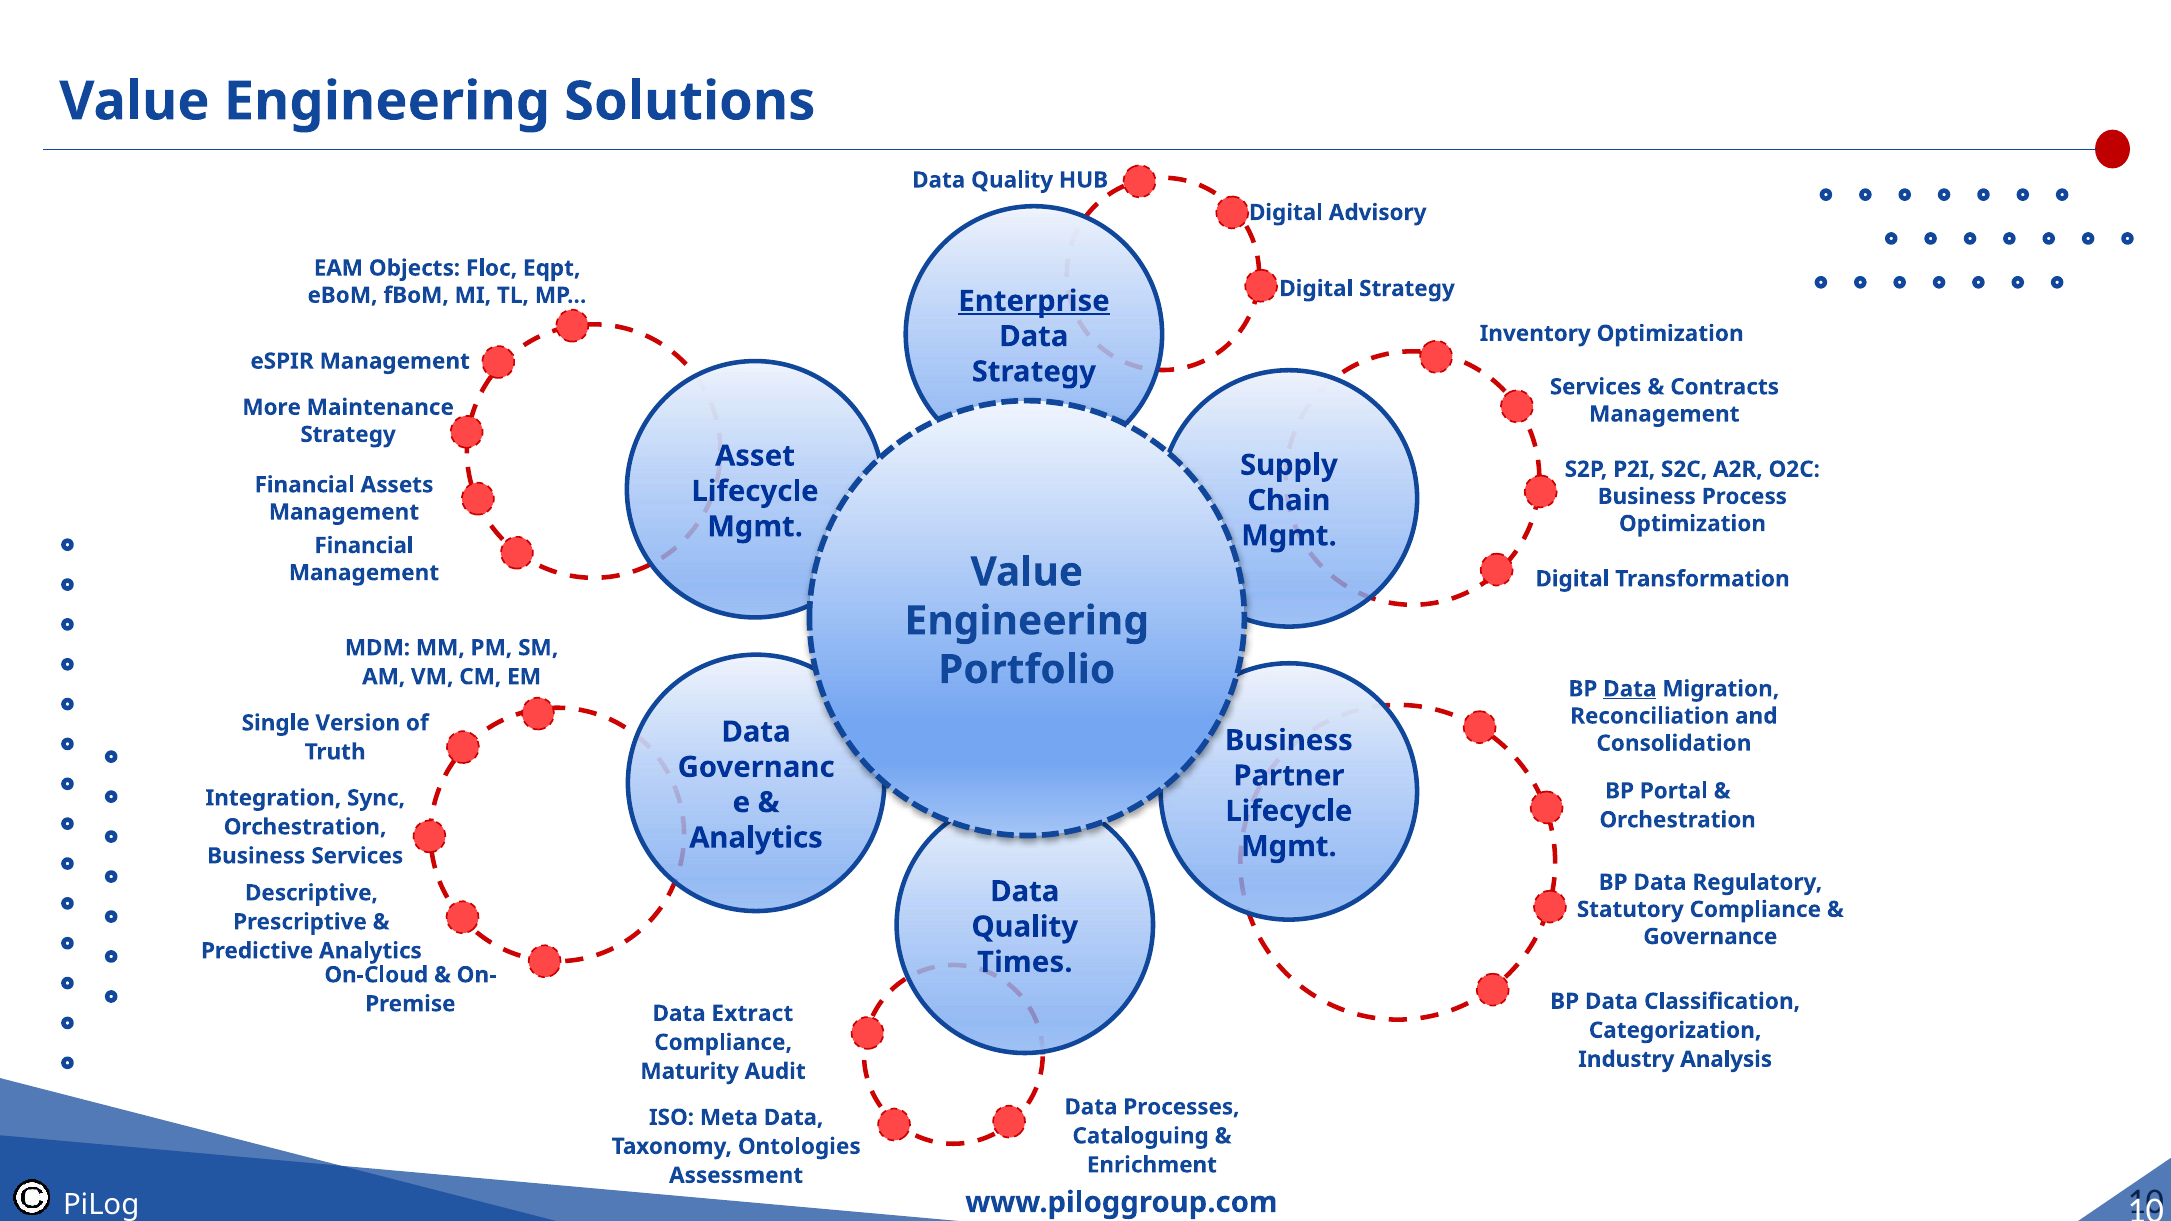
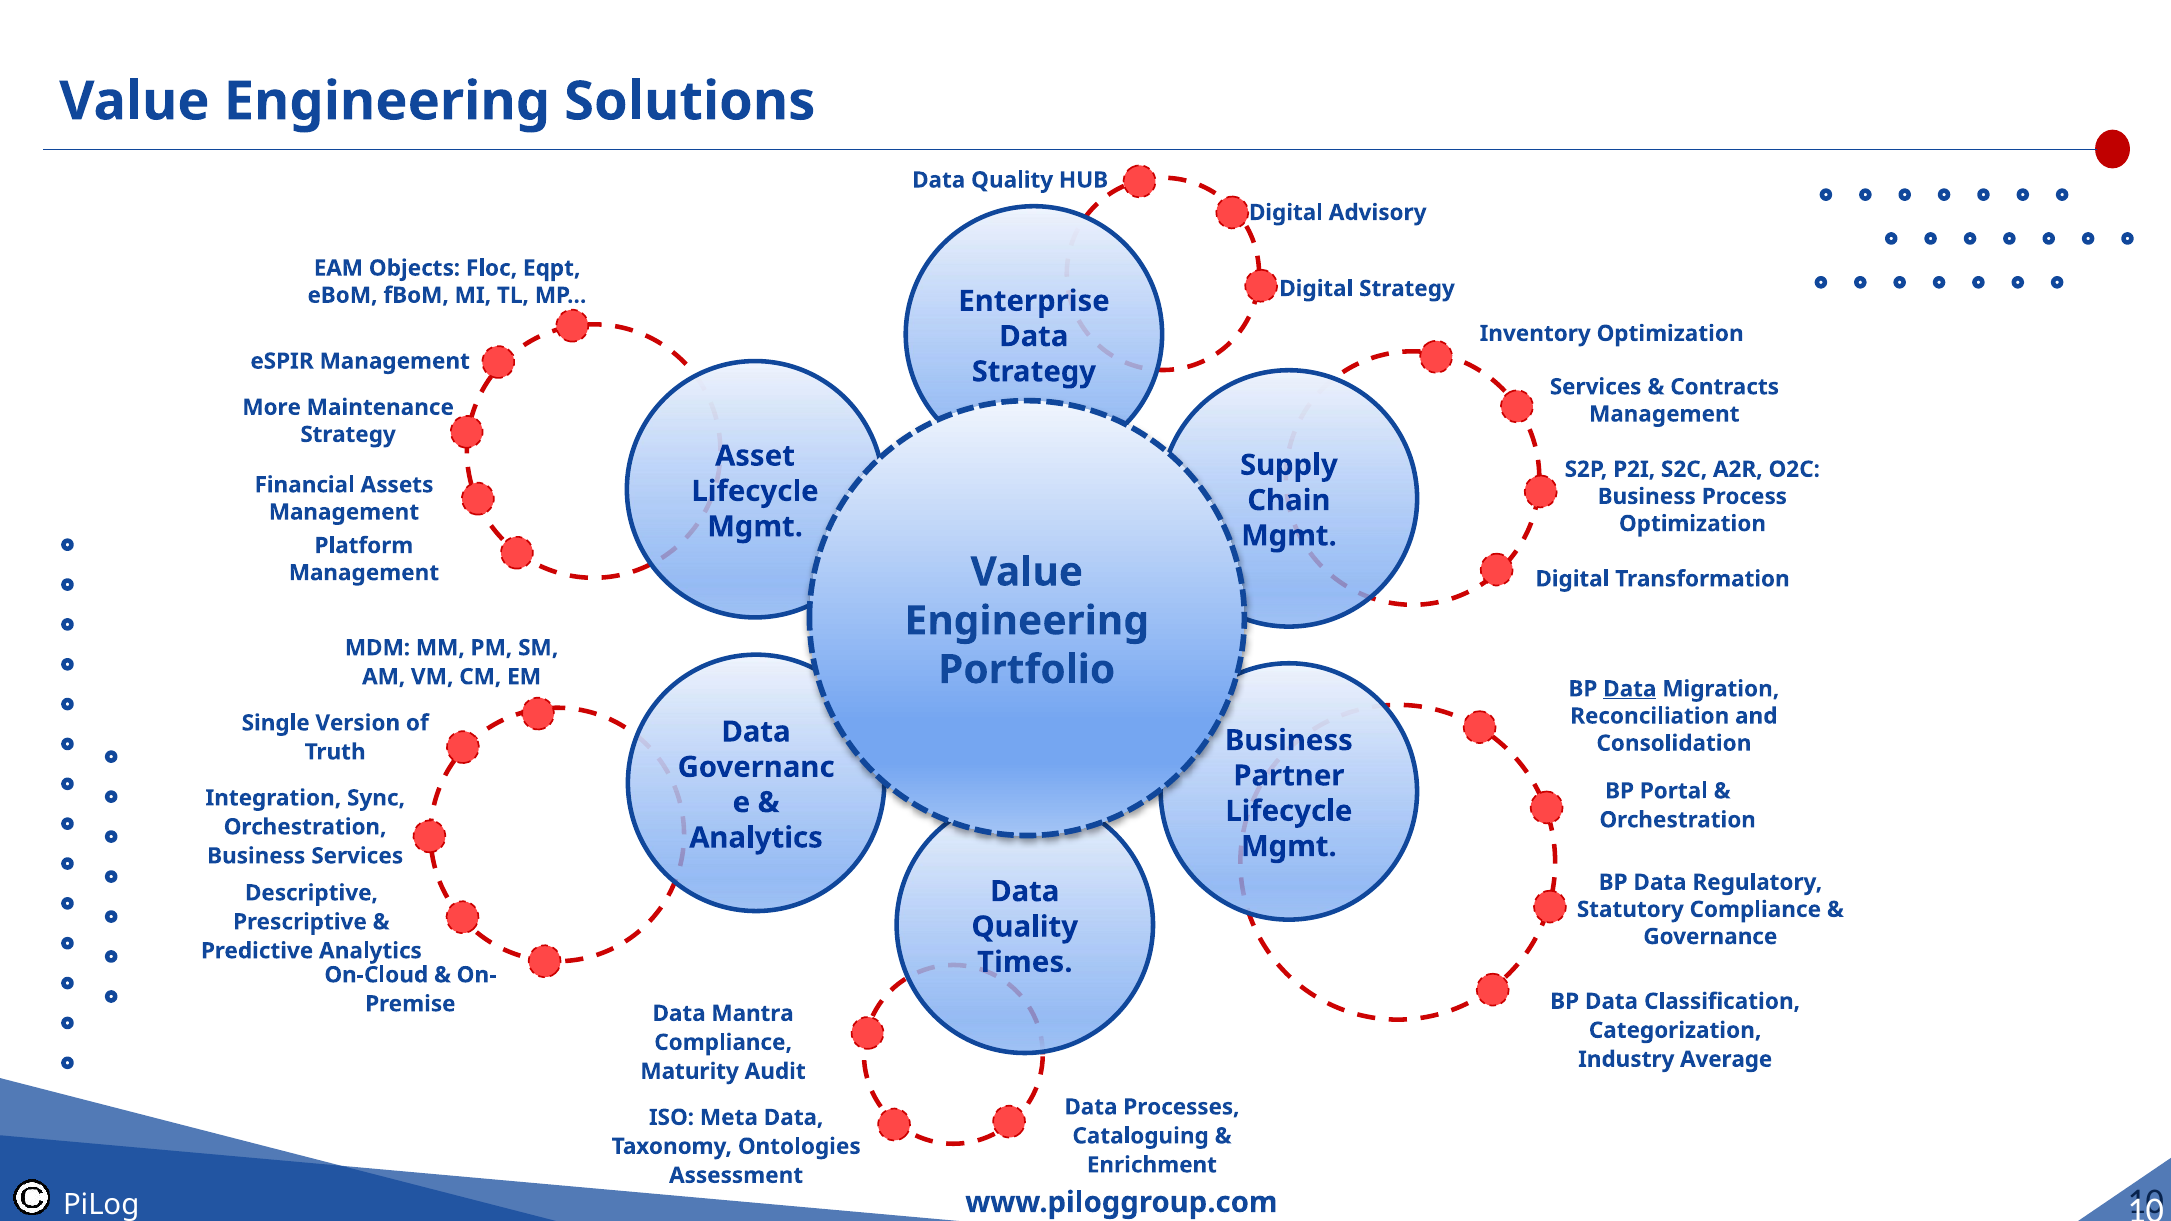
Enterprise underline: present -> none (1034, 301)
Financial: Financial -> Platform (364, 546)
Extract: Extract -> Mantra (753, 1014)
Analysis: Analysis -> Average (1726, 1059)
